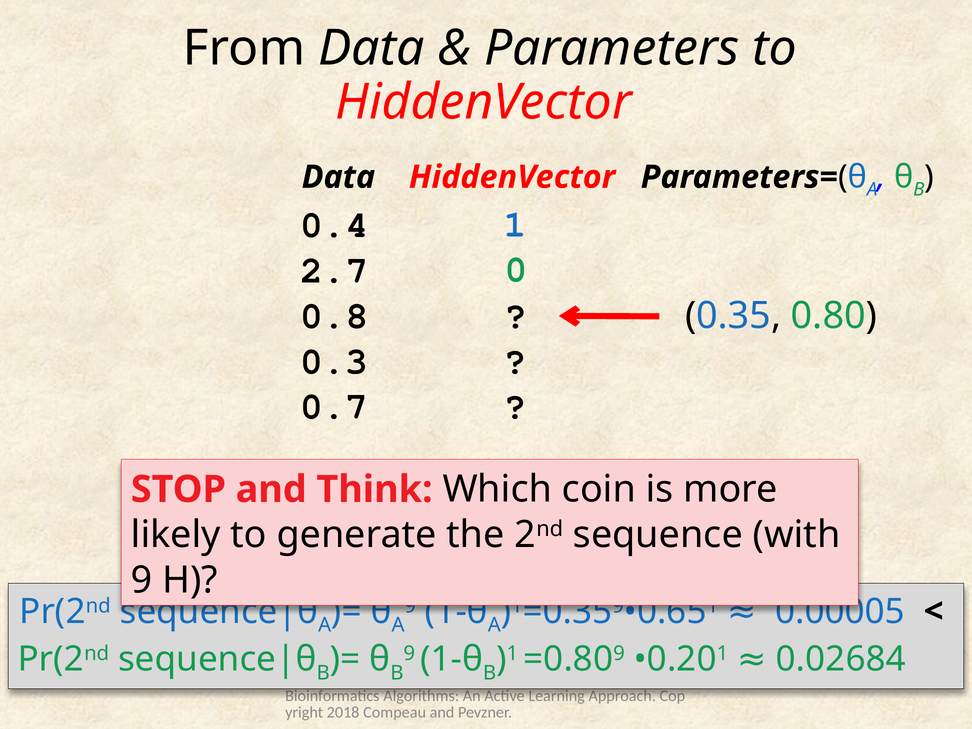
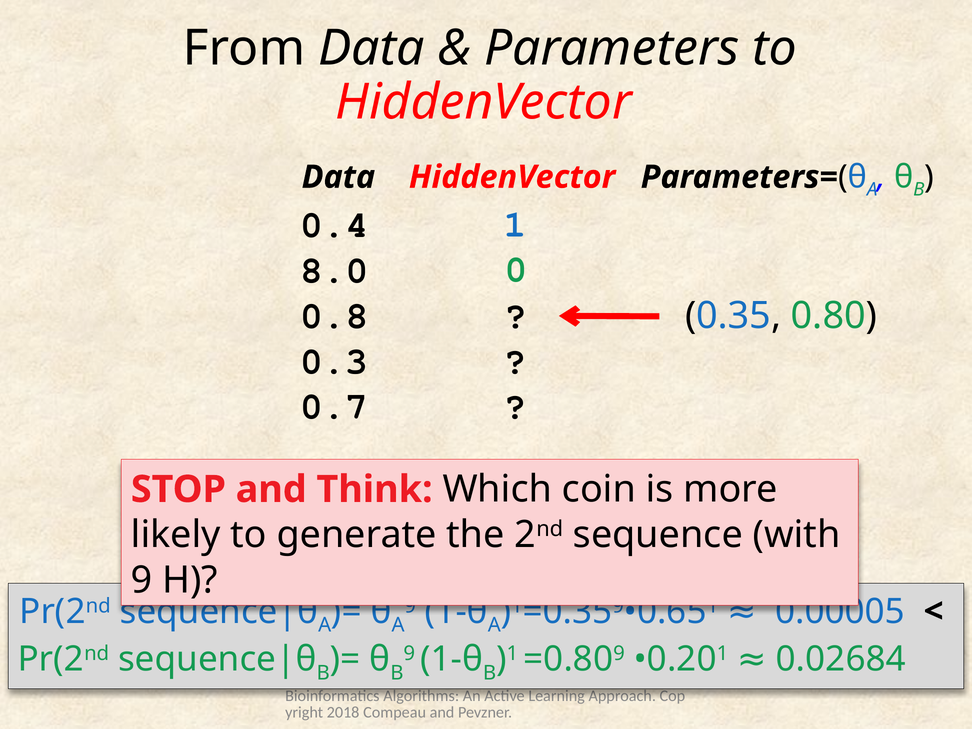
2.7: 2.7 -> 8.0 (334, 270)
